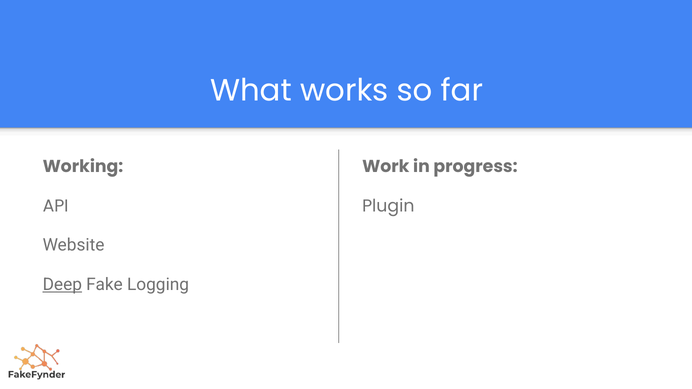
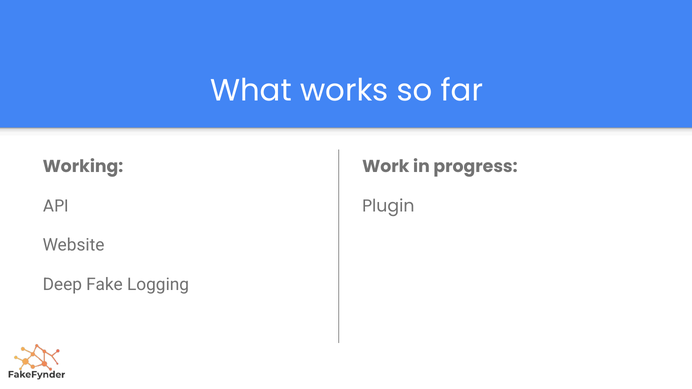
Deep underline: present -> none (62, 285)
